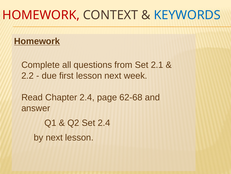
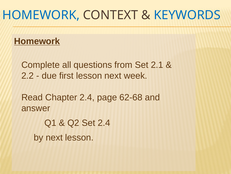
HOMEWORK colour: red -> blue (41, 15)
